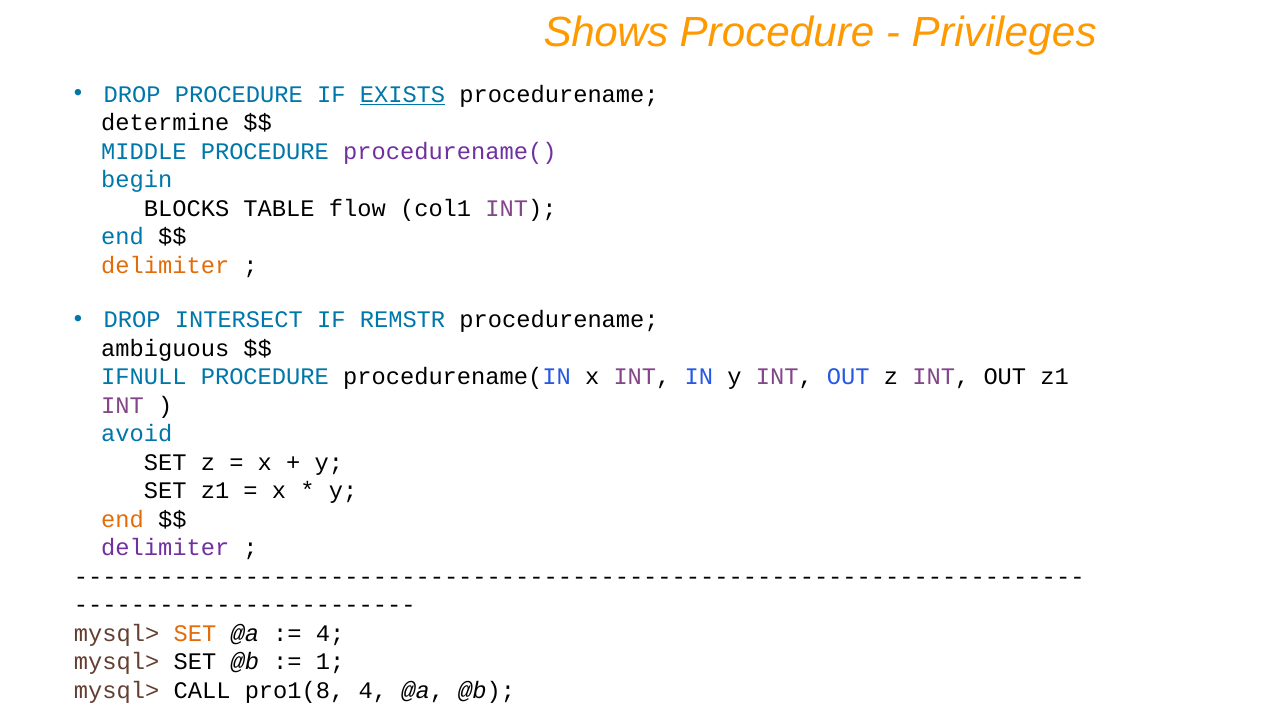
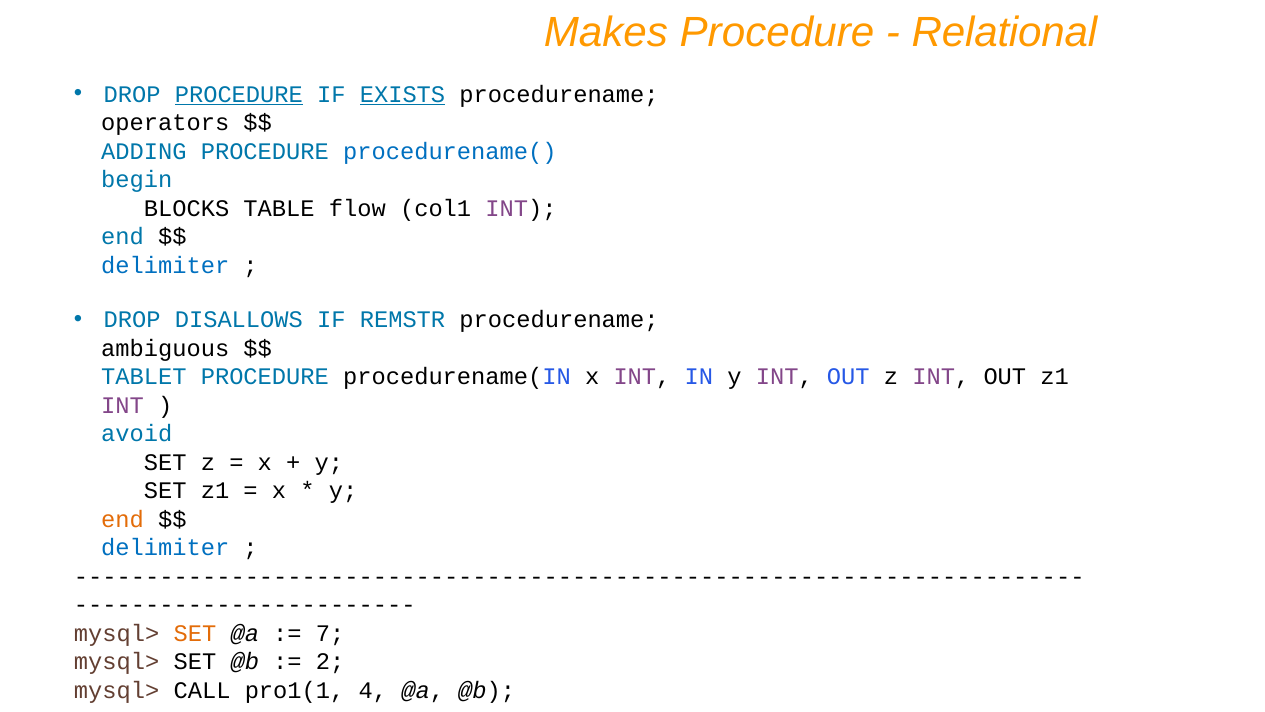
Shows: Shows -> Makes (606, 33)
Privileges: Privileges -> Relational (1004, 33)
PROCEDURE underline: none -> present (239, 94)
determine: determine -> operators (165, 123)
MIDDLE: MIDDLE -> ADDING (144, 151)
procedurename( colour: purple -> blue (450, 151)
delimiter colour: orange -> blue (165, 265)
INTERSECT: INTERSECT -> DISALLOWS (239, 320)
IFNULL: IFNULL -> TABLET (144, 377)
delimiter colour: purple -> blue (165, 548)
4: 4 -> 7 (330, 633)
1: 1 -> 2 (330, 661)
pro1(8: pro1(8 -> pro1(1 (295, 690)
